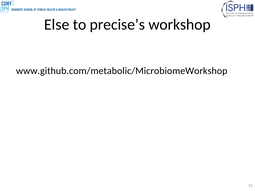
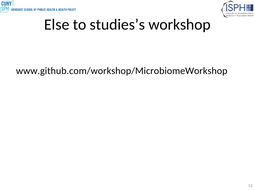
precise’s: precise’s -> studies’s (117, 25)
www.github.com/metabolic/MicrobiomeWorkshop: www.github.com/metabolic/MicrobiomeWorkshop -> www.github.com/workshop/MicrobiomeWorkshop (122, 71)
